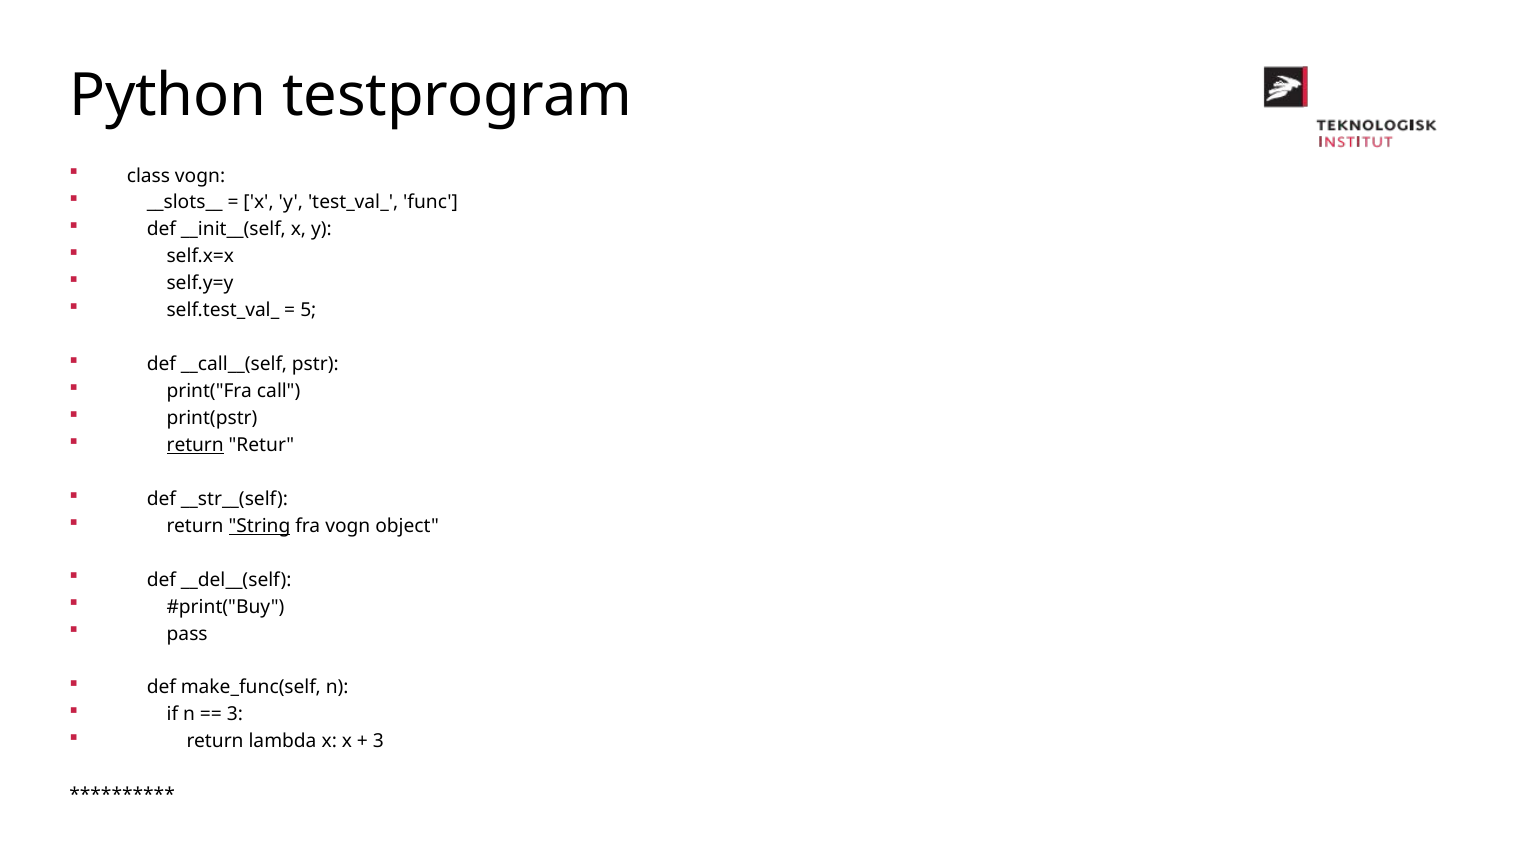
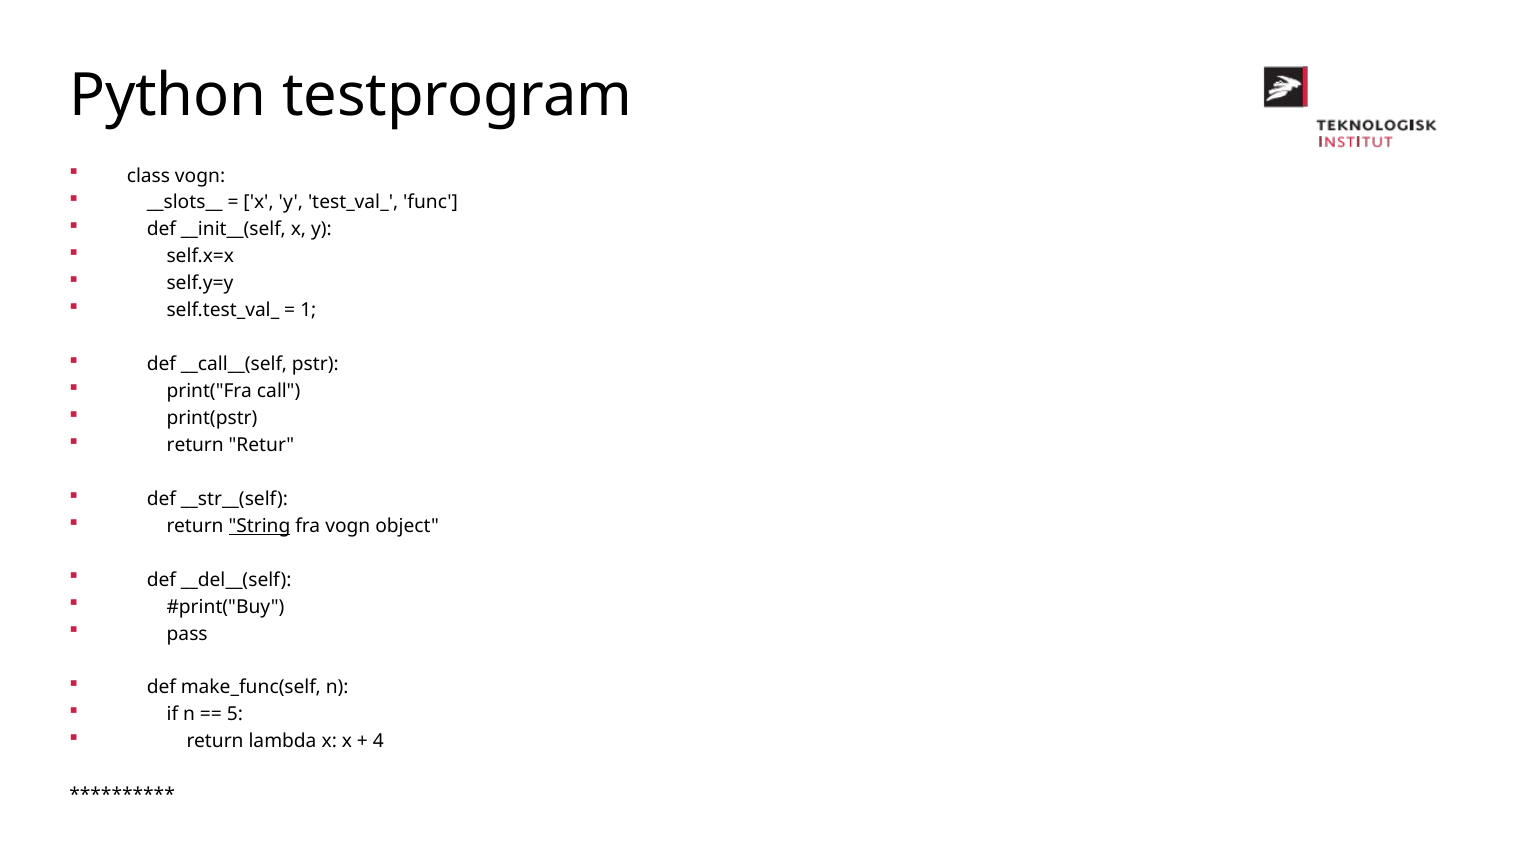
5: 5 -> 1 (308, 310)
return underline: present -> none (195, 445)
3: 3 -> 5 (235, 714)
3: 3 -> 4 (378, 741)
